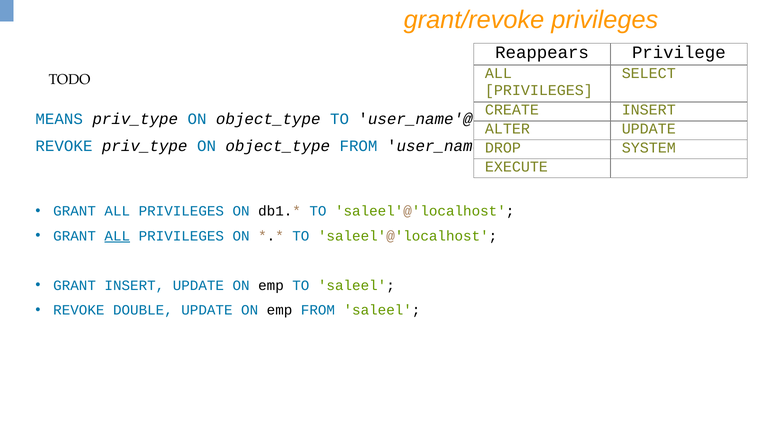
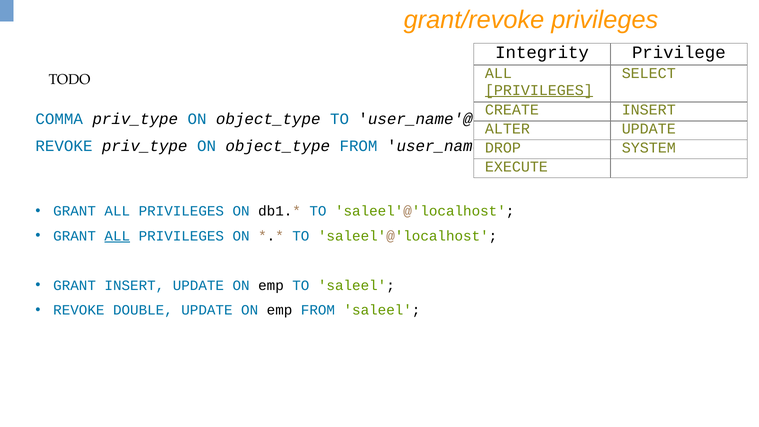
Reappears: Reappears -> Integrity (542, 52)
PRIVILEGES underline: none -> present (539, 90)
MEANS: MEANS -> COMMA (59, 119)
